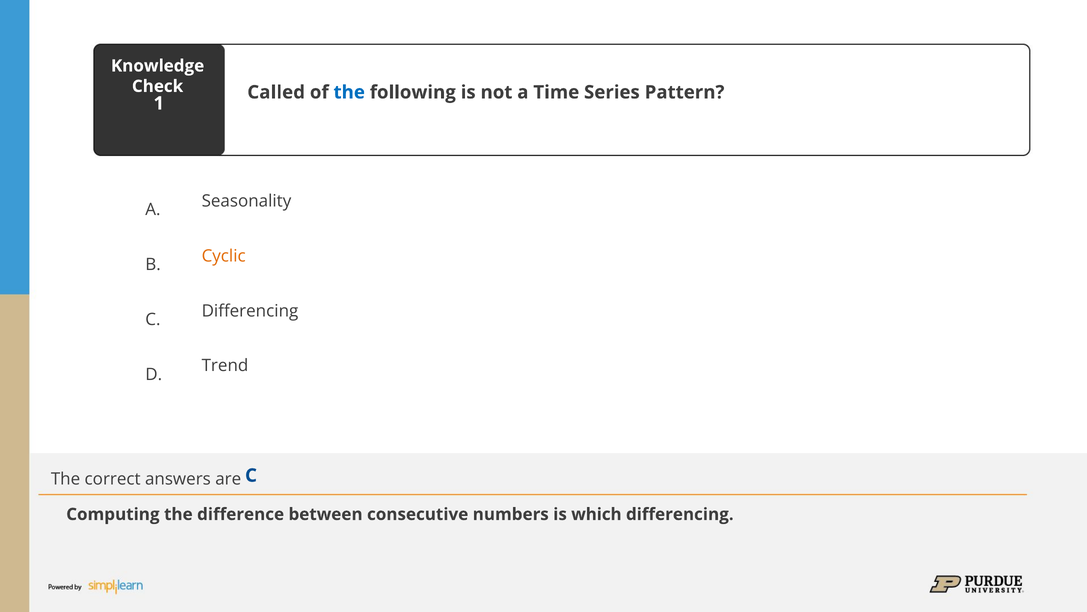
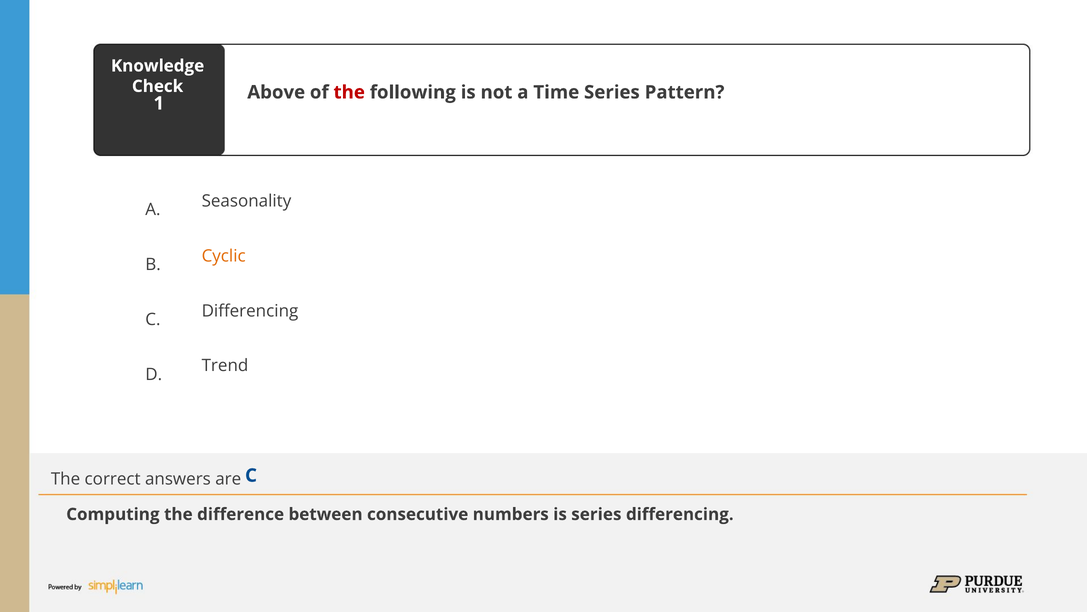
Called: Called -> Above (276, 92)
the colour: blue -> red (349, 92)
is which: which -> series (596, 514)
